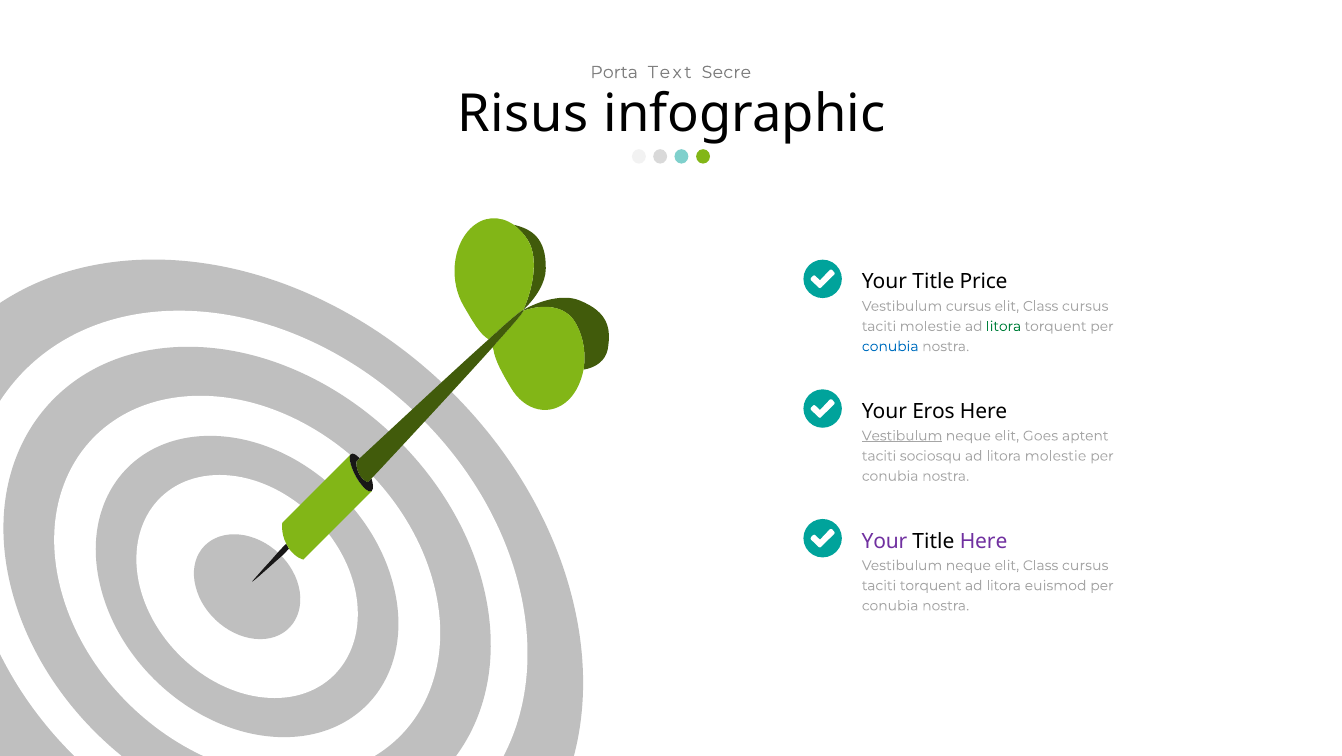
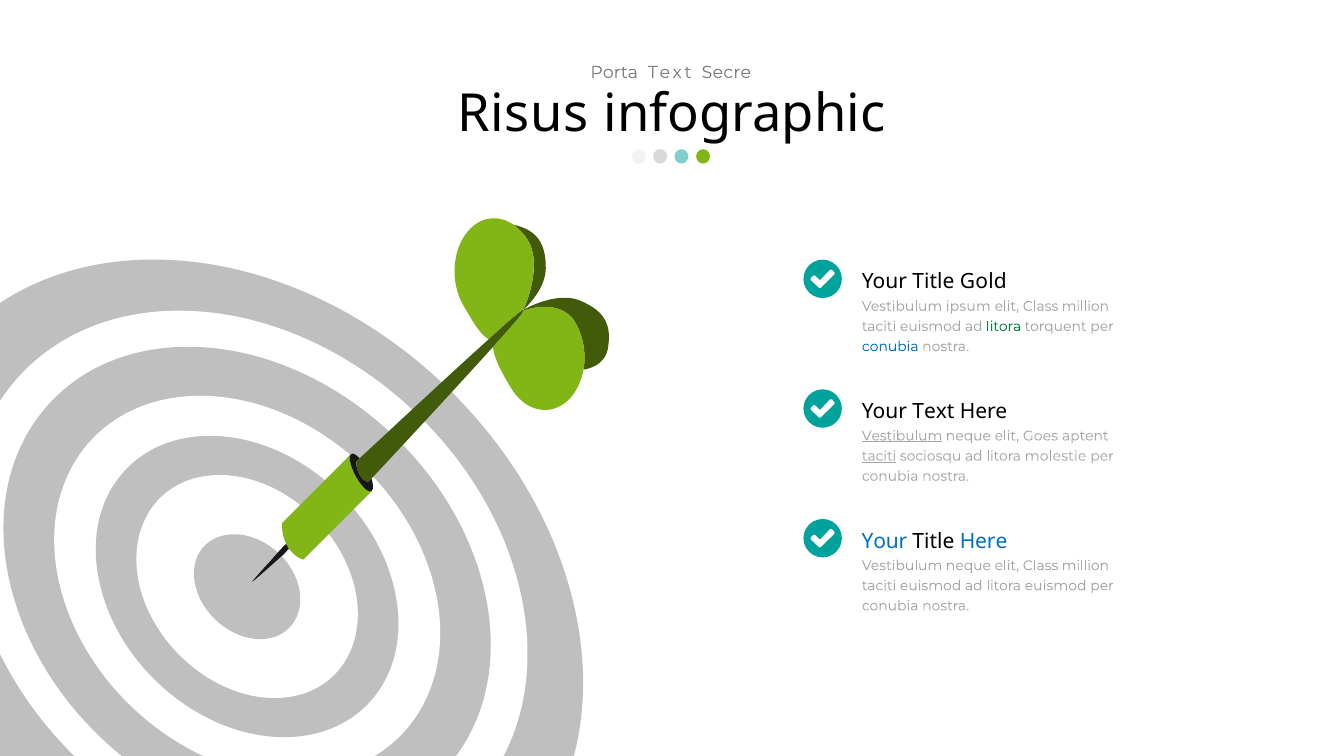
Price: Price -> Gold (983, 282)
Vestibulum cursus: cursus -> ipsum (968, 306)
cursus: cursus -> million (1085, 306)
molestie: molestie -> euismod (931, 326)
Your Eros: Eros -> Text (933, 412)
taciti underline: none -> present (879, 456)
Your colour: purple -> blue (884, 541)
Here colour: purple -> blue (984, 541)
neque elit Class cursus: cursus -> million (1085, 566)
torquent: torquent -> euismod (931, 586)
